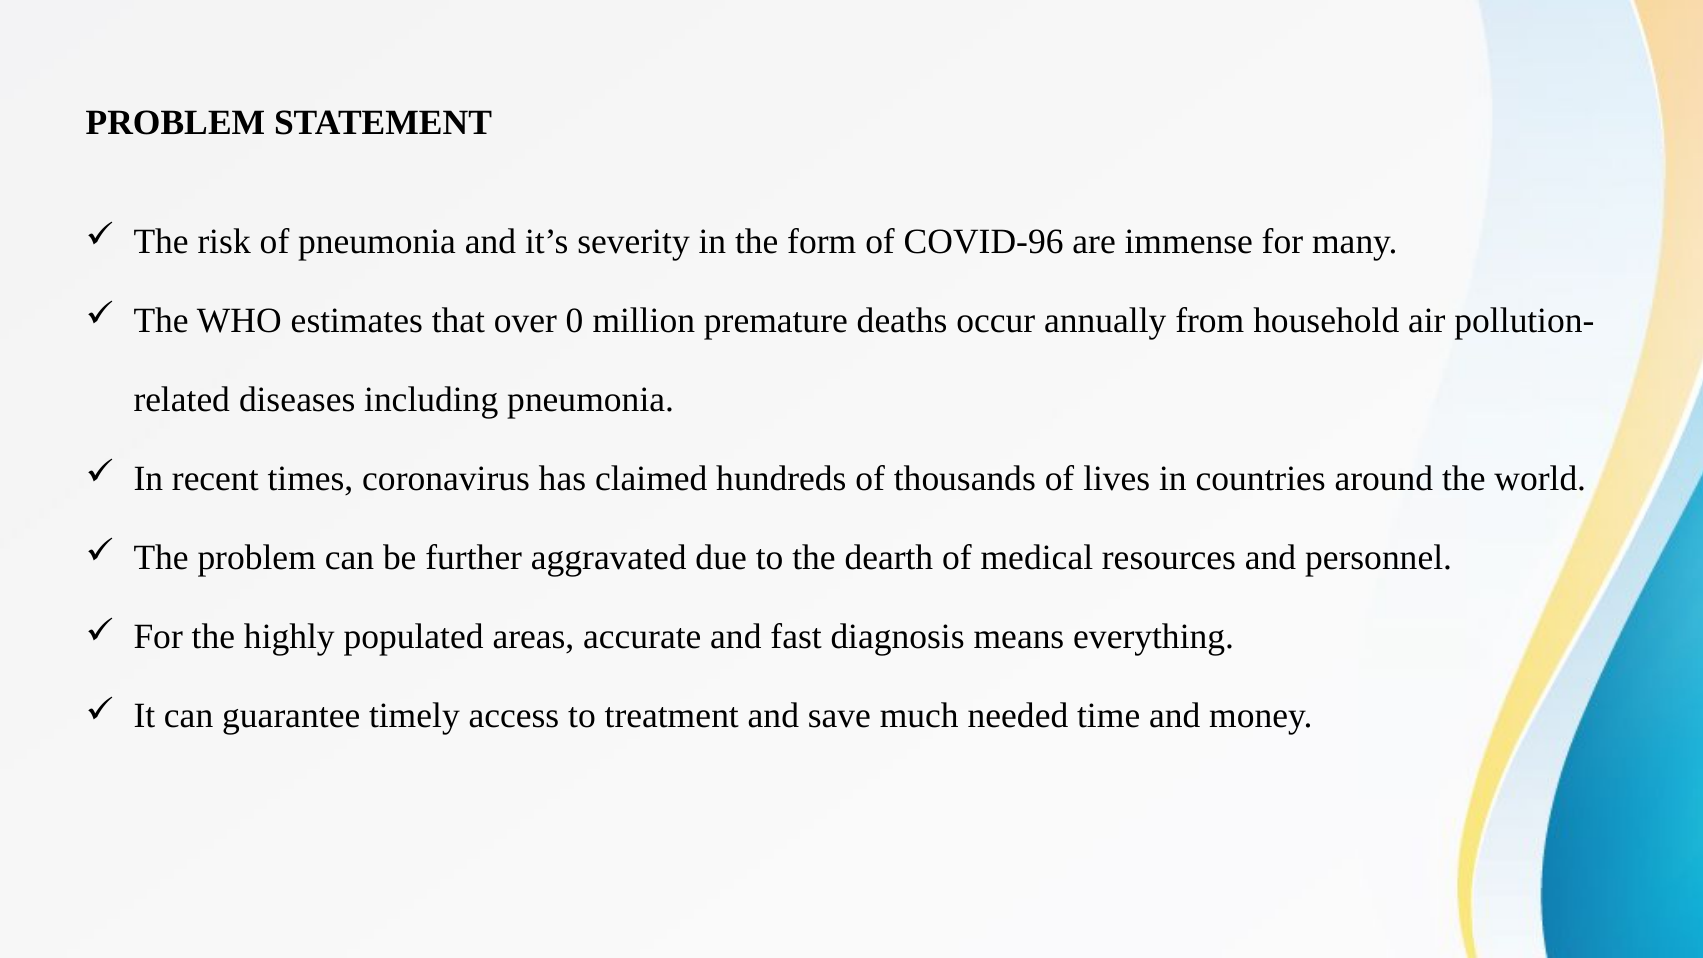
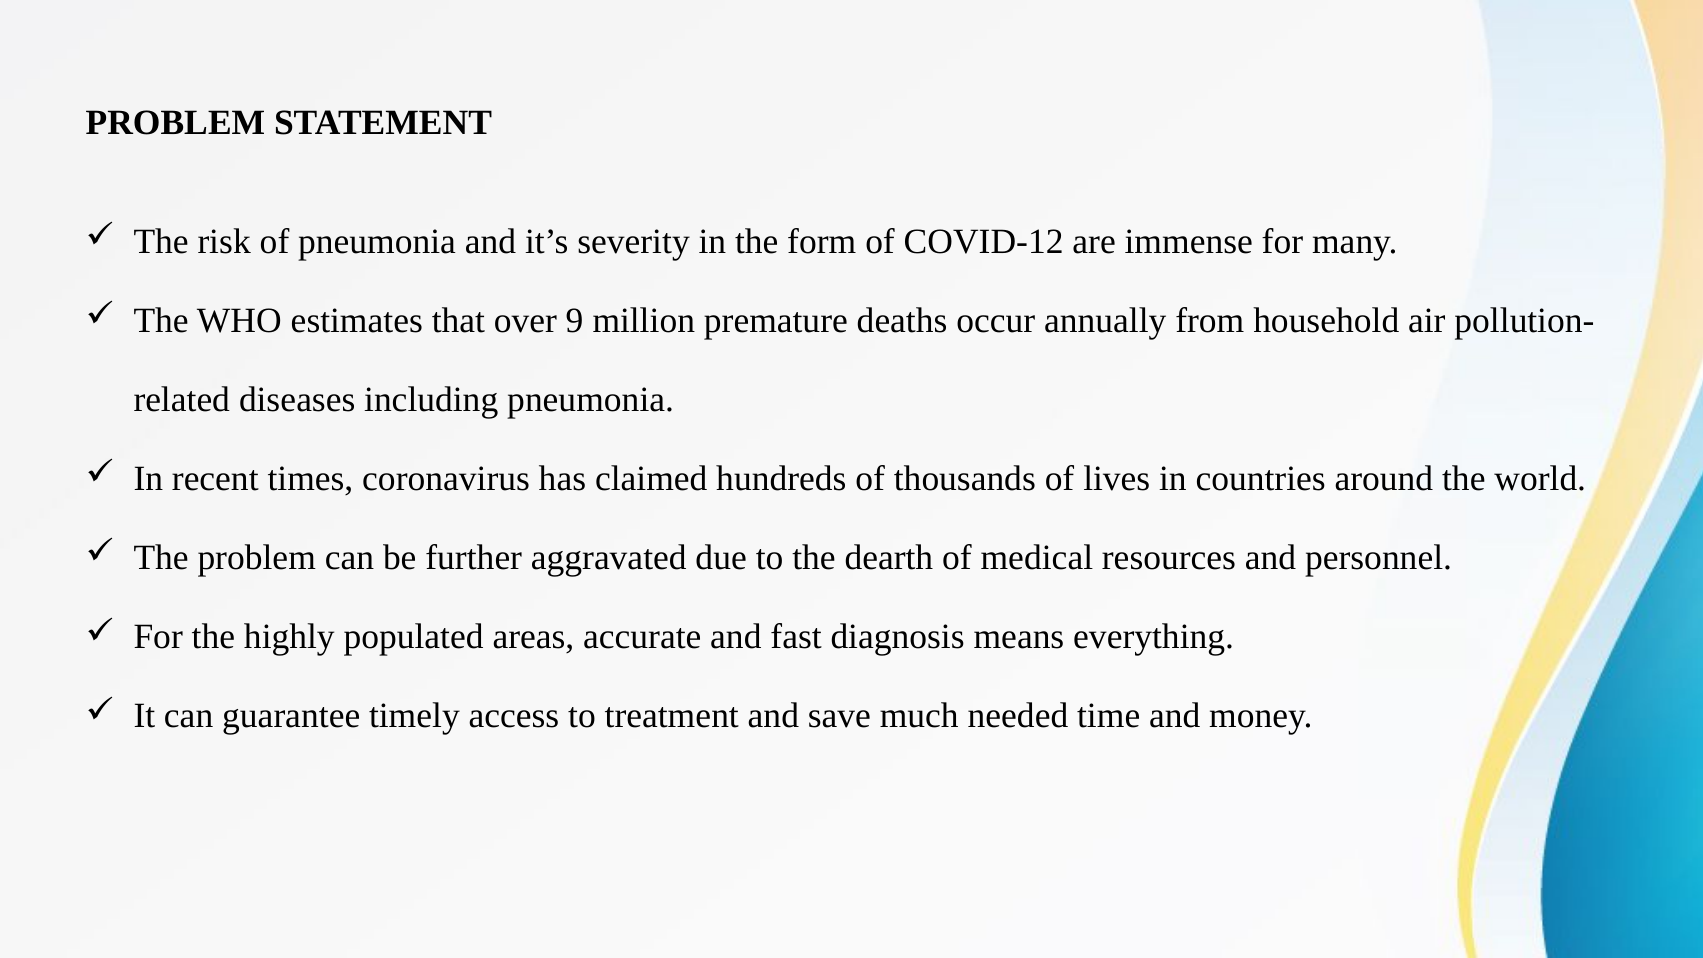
COVID-96: COVID-96 -> COVID-12 (984, 242)
0: 0 -> 9 (575, 321)
